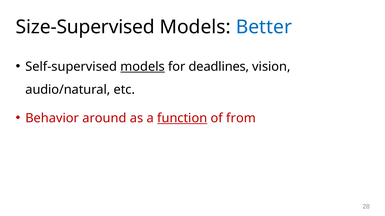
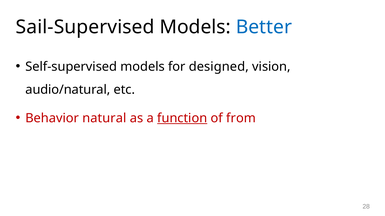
Size-Supervised: Size-Supervised -> Sail-Supervised (85, 27)
models underline: present -> none (143, 67)
deadlines: deadlines -> designed (219, 67)
around: around -> natural (104, 118)
